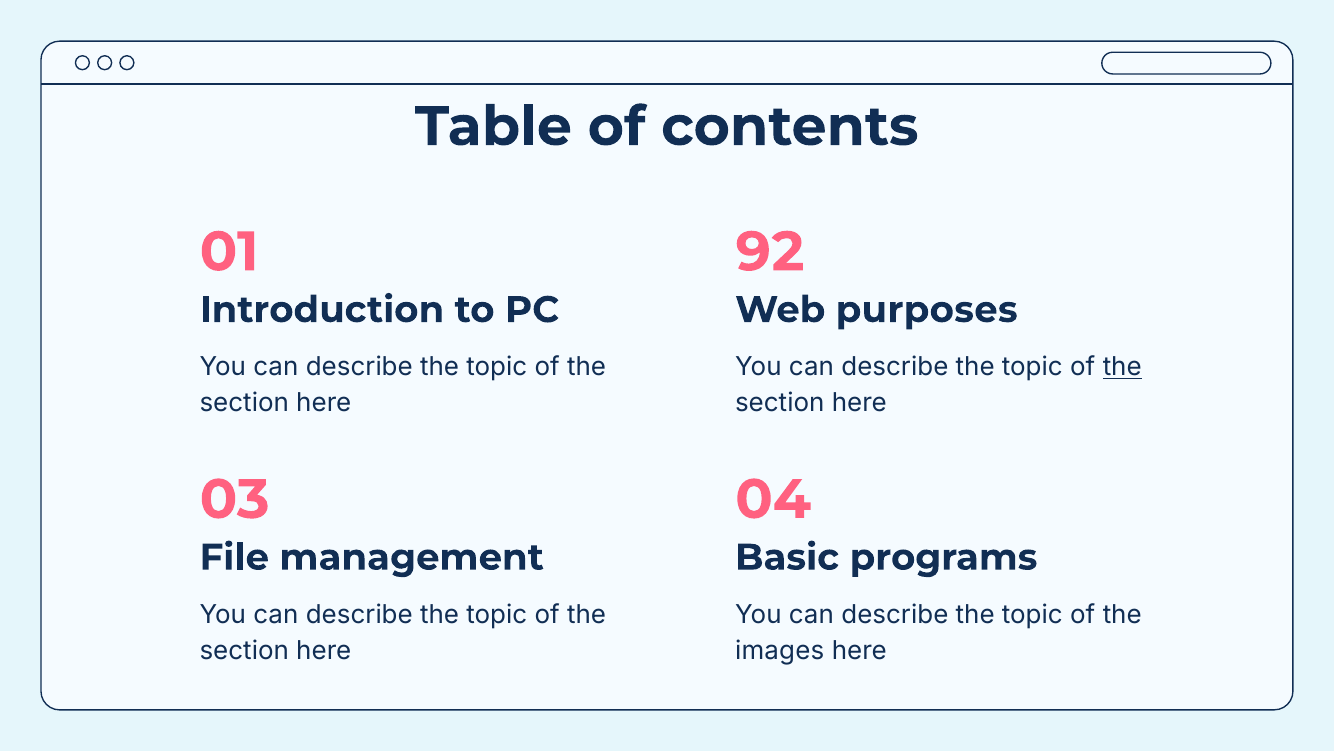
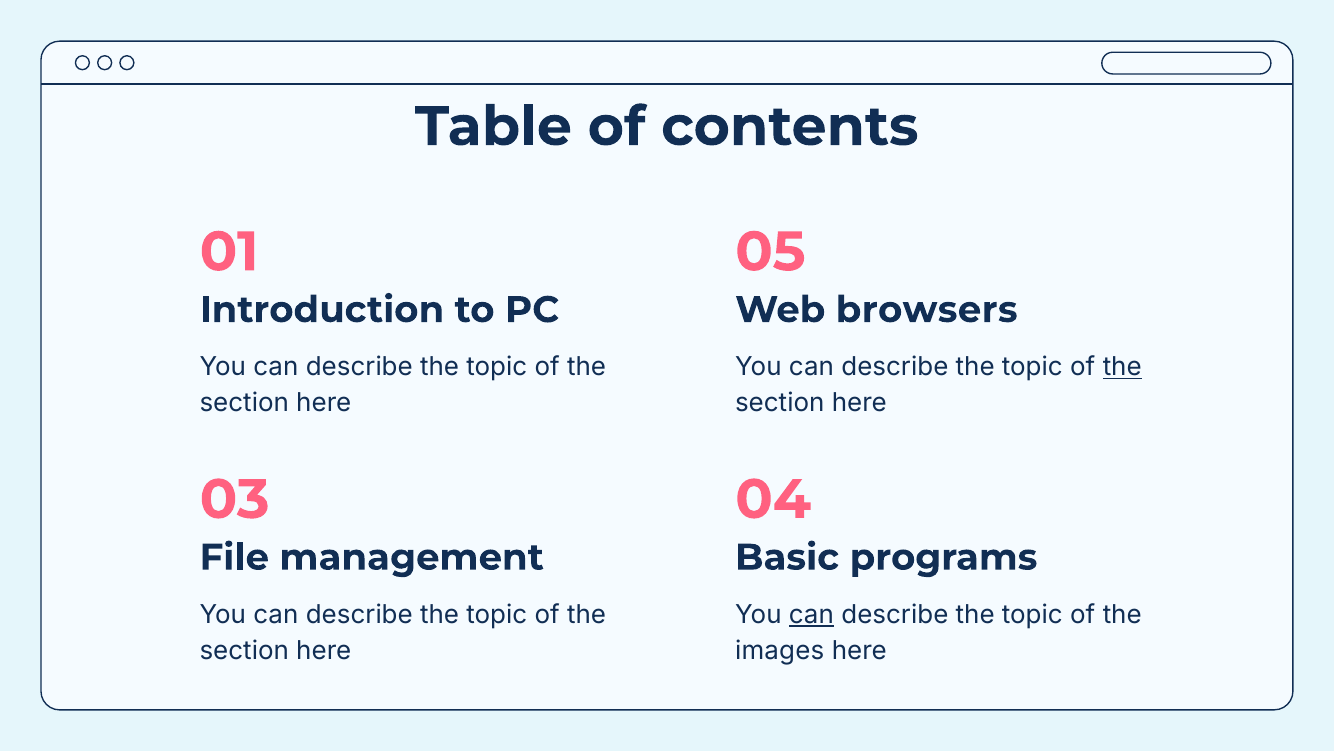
92: 92 -> 05 (770, 252)
purposes: purposes -> browsers (927, 310)
can underline: none -> present (811, 614)
